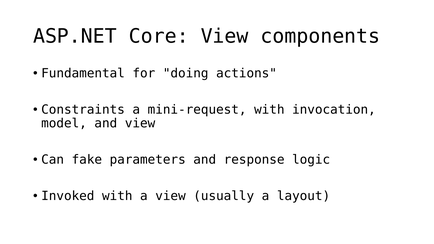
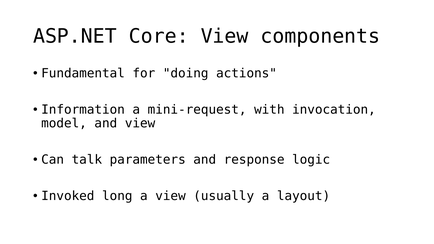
Constraints: Constraints -> Information (83, 110)
fake: fake -> talk (87, 160)
Invoked with: with -> long (117, 196)
